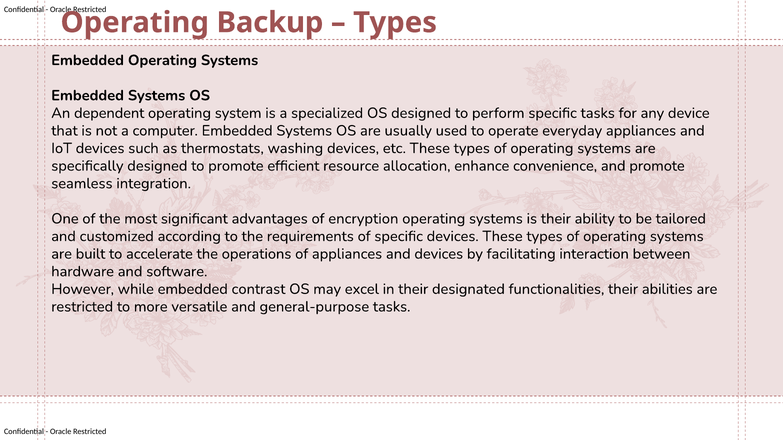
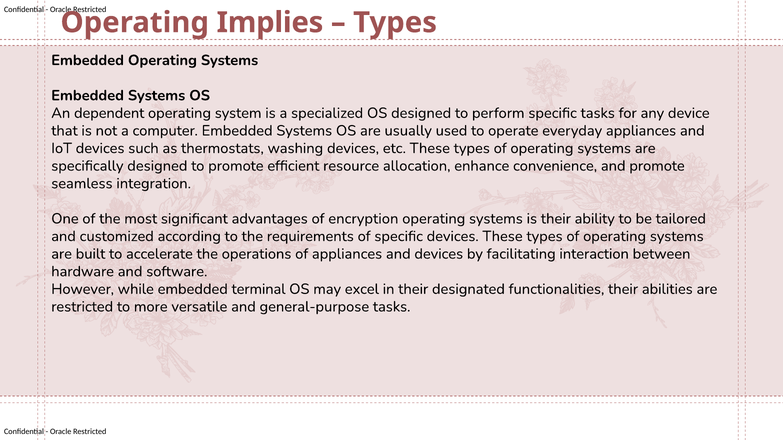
Backup: Backup -> Implies (270, 23)
contrast: contrast -> terminal (259, 289)
